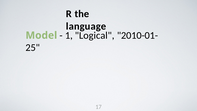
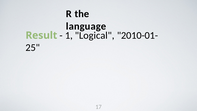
Model: Model -> Result (41, 35)
